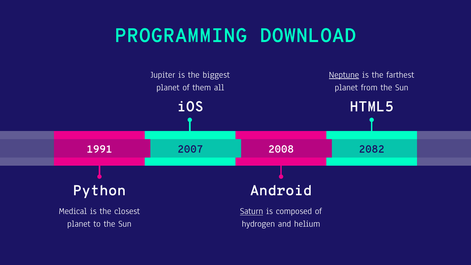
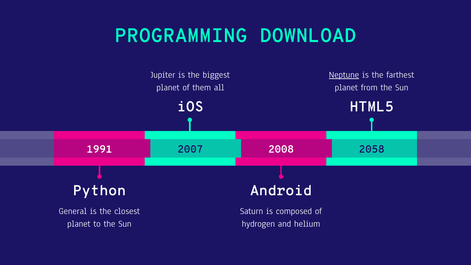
2082: 2082 -> 2058 (372, 149)
Medical: Medical -> General (73, 211)
Saturn underline: present -> none (252, 211)
